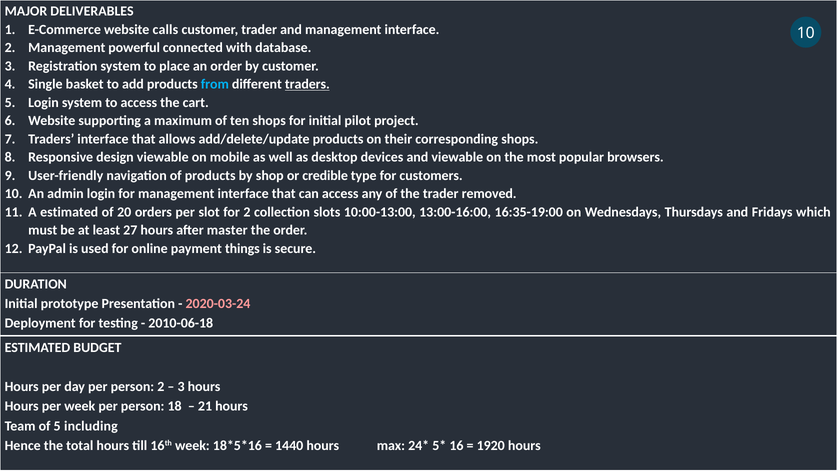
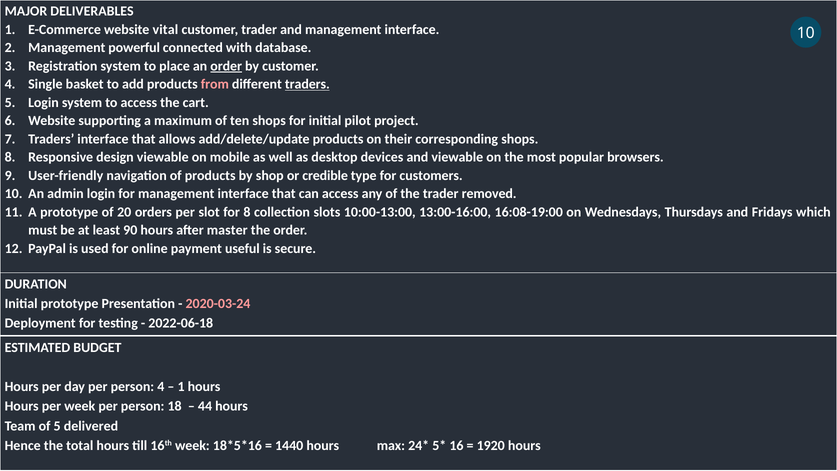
calls: calls -> vital (165, 29)
order underline: none -> present (226, 66)
from colour: light blue -> pink (215, 84)
A estimated: estimated -> prototype (69, 212)
for 2: 2 -> 8 (247, 212)
16:35-19:00: 16:35-19:00 -> 16:08-19:00 (529, 212)
27: 27 -> 90 (130, 230)
things: things -> useful (242, 248)
2010-06-18: 2010-06-18 -> 2022-06-18 (181, 323)
person 2: 2 -> 4 (161, 387)
3: 3 -> 1 (181, 387)
21: 21 -> 44 (205, 406)
including: including -> delivered (91, 426)
